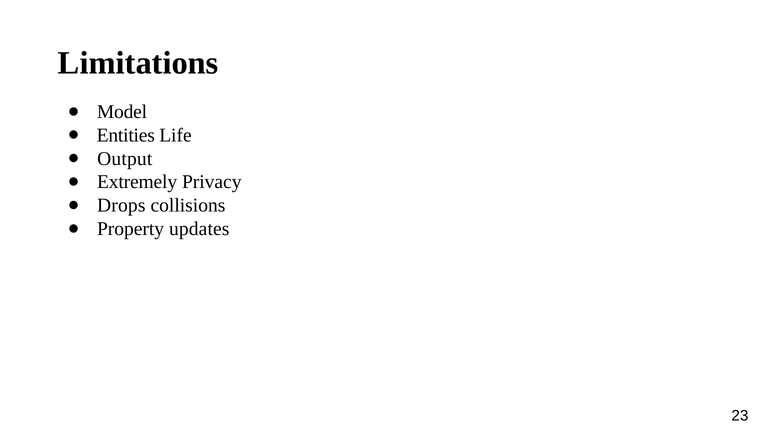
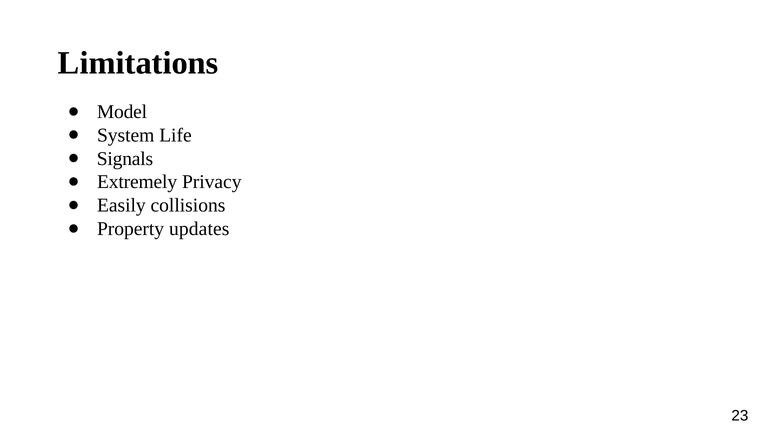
Entities: Entities -> System (126, 135)
Output: Output -> Signals (125, 159)
Drops: Drops -> Easily (121, 206)
